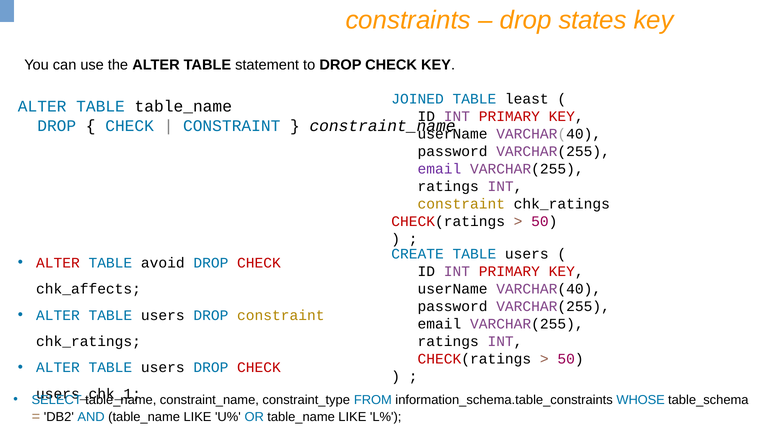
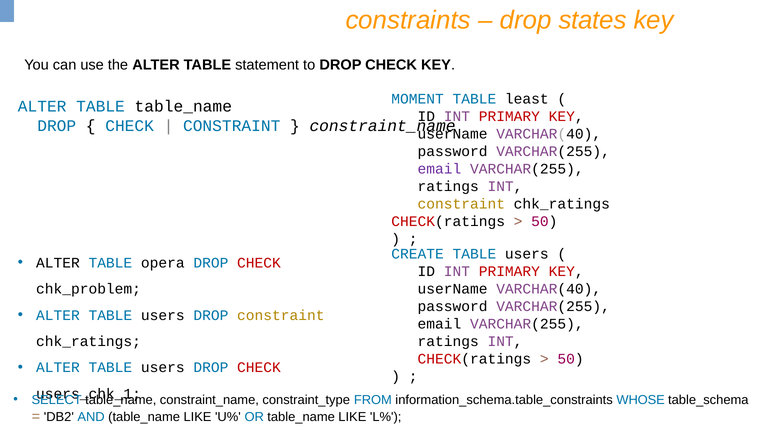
JOINED: JOINED -> MOMENT (418, 99)
ALTER colour: red -> black (58, 263)
avoid: avoid -> opera (163, 263)
chk_affects: chk_affects -> chk_problem (89, 289)
